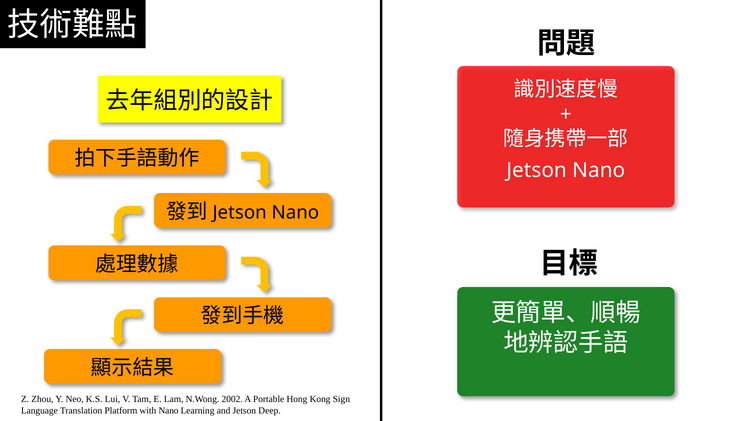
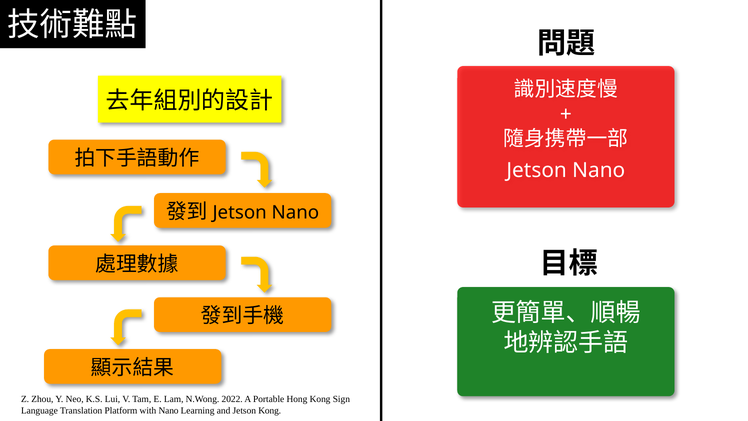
2002: 2002 -> 2022 (232, 399)
Jetson Deep: Deep -> Kong (270, 410)
